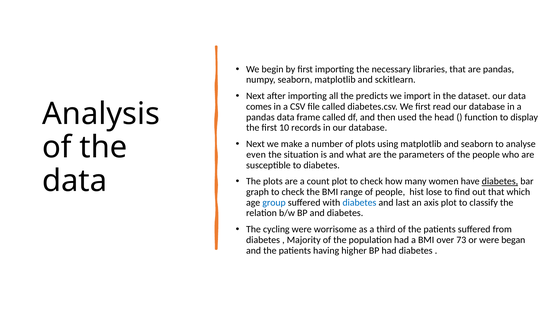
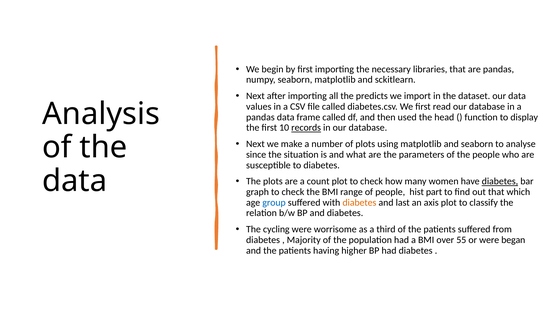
comes: comes -> values (259, 107)
records underline: none -> present (306, 128)
even: even -> since (256, 155)
lose: lose -> part (434, 192)
diabetes colour: blue -> orange (359, 203)
73: 73 -> 55 (461, 240)
